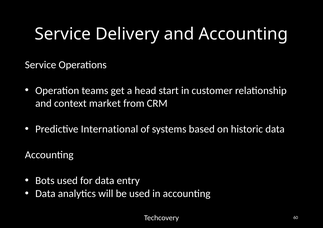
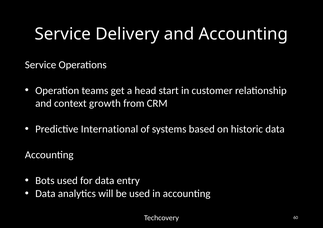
market: market -> growth (105, 104)
